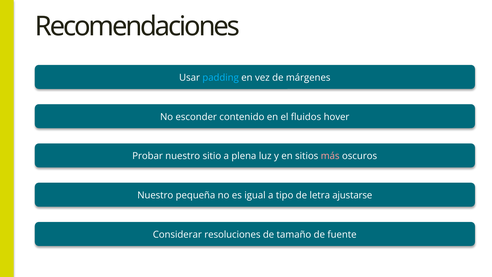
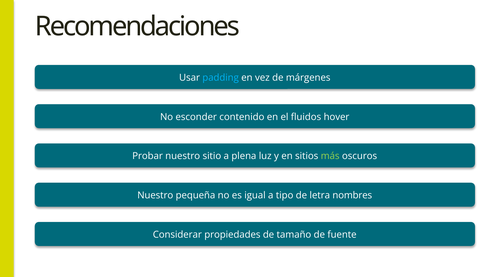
más colour: pink -> light green (330, 156)
ajustarse: ajustarse -> nombres (352, 195)
resoluciones: resoluciones -> propiedades (232, 234)
